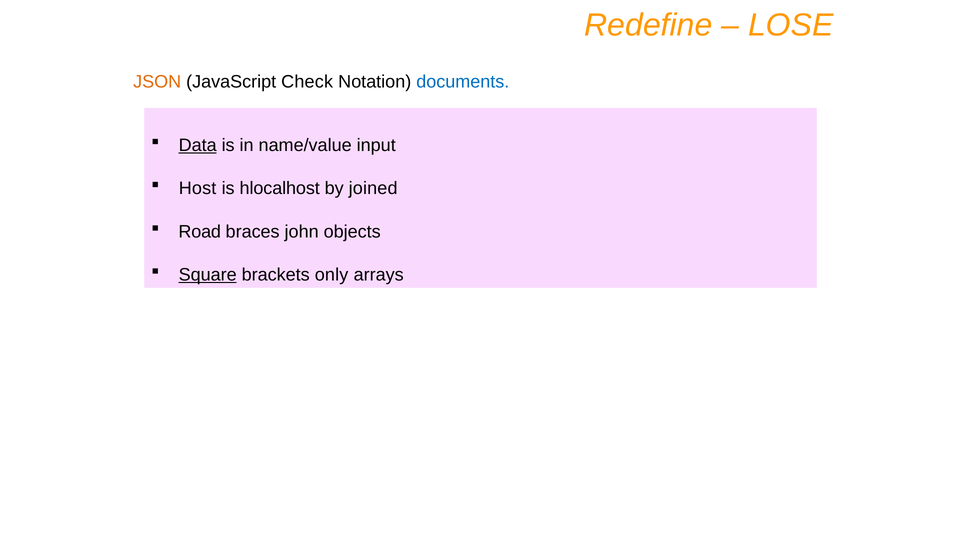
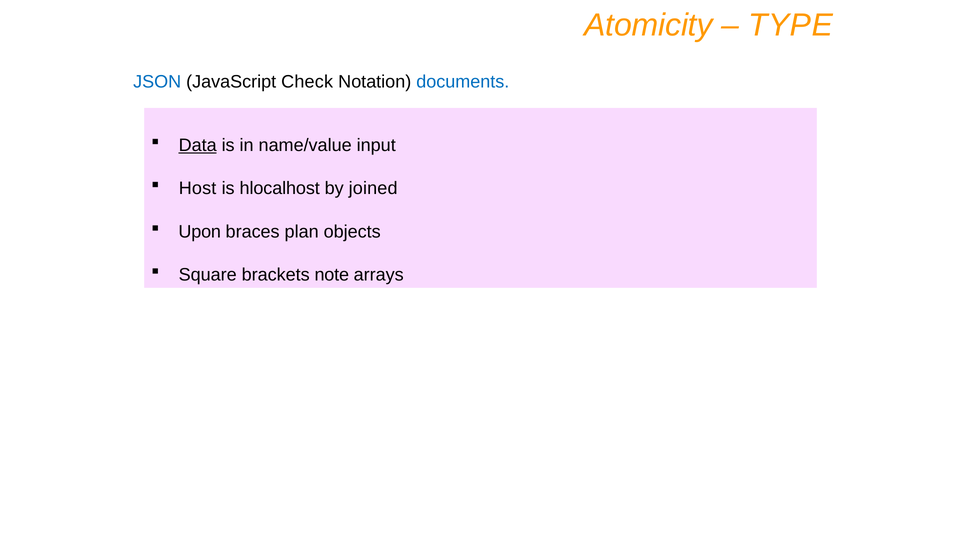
Redefine: Redefine -> Atomicity (648, 25)
LOSE: LOSE -> TYPE (791, 25)
JSON colour: orange -> blue (157, 82)
Road: Road -> Upon (200, 232)
john: john -> plan (302, 232)
Square underline: present -> none (208, 275)
only: only -> note (332, 275)
